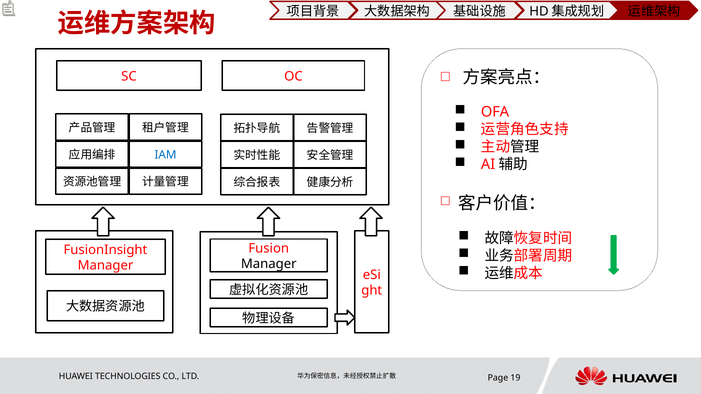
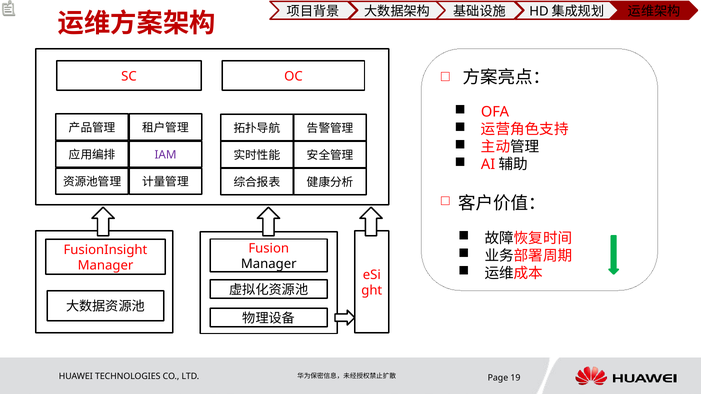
IAM colour: blue -> purple (166, 155)
